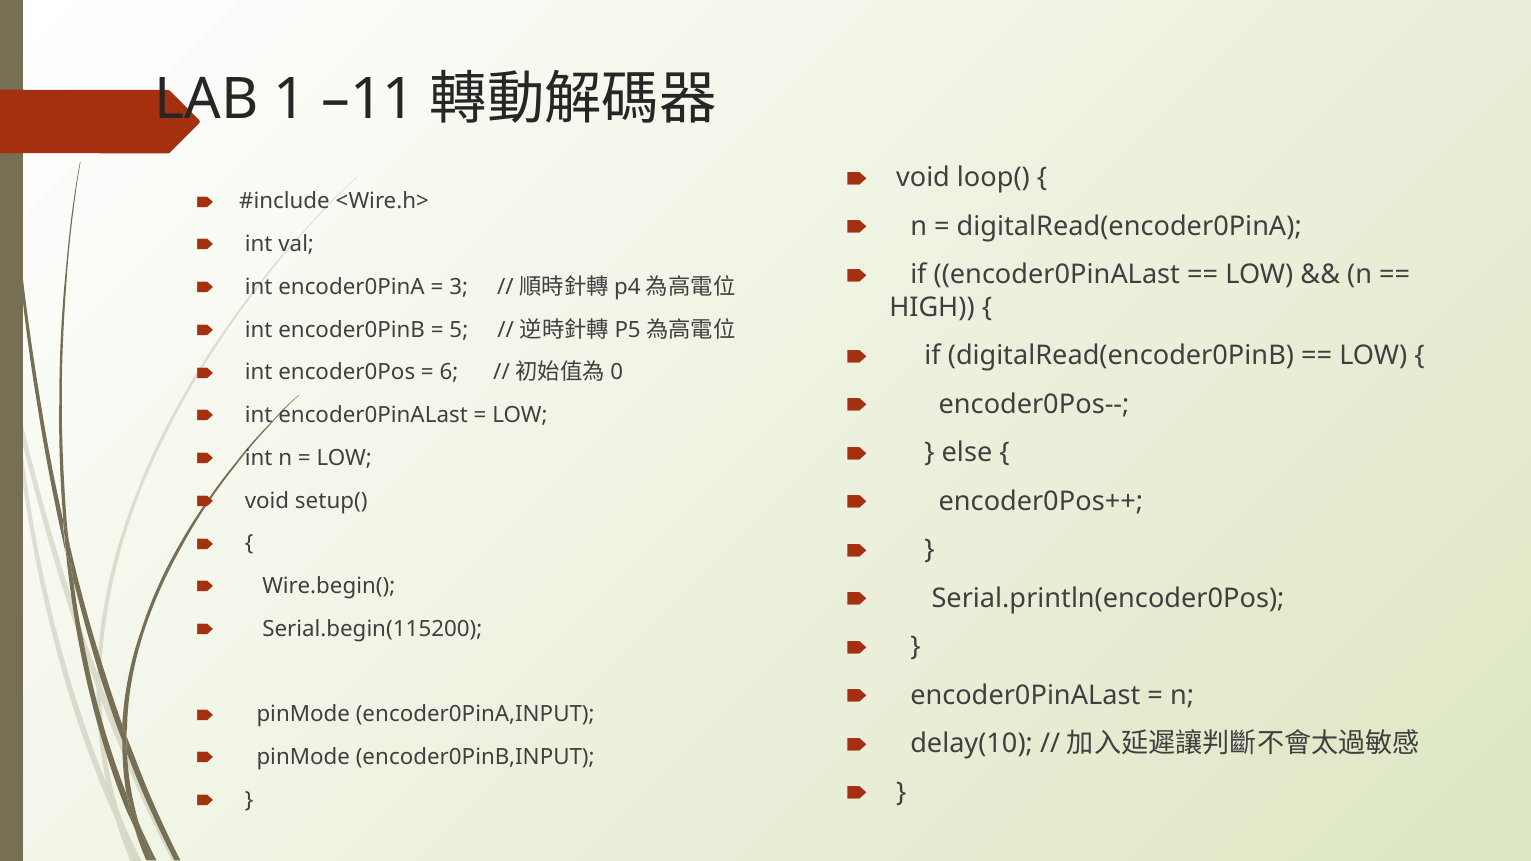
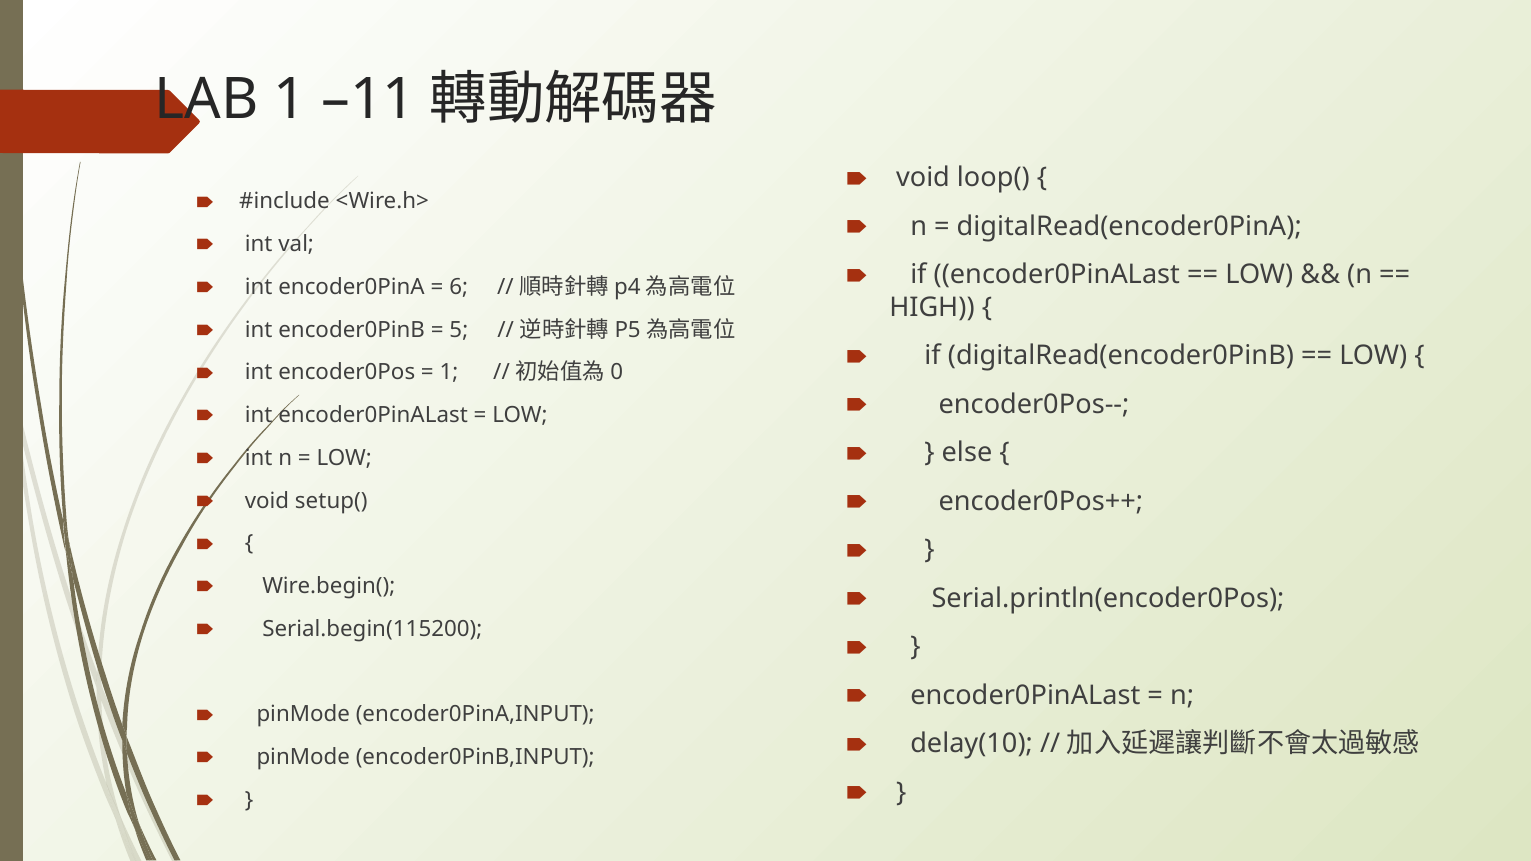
3: 3 -> 6 (459, 287)
6: 6 -> 1 (449, 373)
